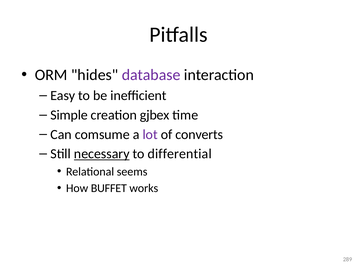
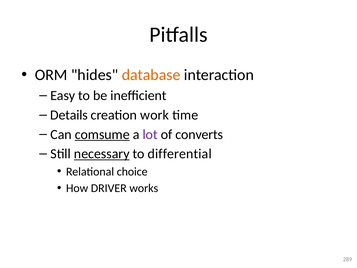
database colour: purple -> orange (151, 75)
Simple: Simple -> Details (69, 115)
gjbex: gjbex -> work (155, 115)
comsume underline: none -> present (102, 134)
seems: seems -> choice (132, 171)
BUFFET: BUFFET -> DRIVER (109, 188)
